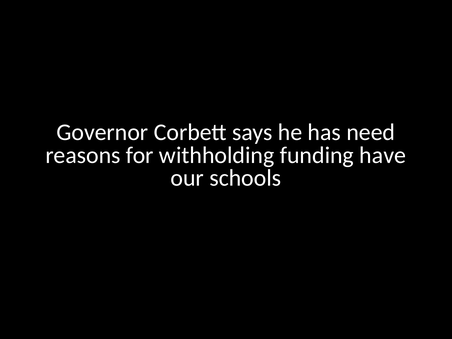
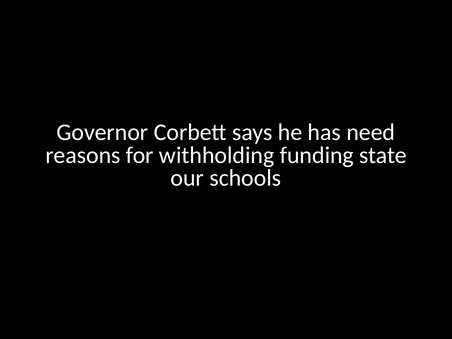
have: have -> state (383, 155)
